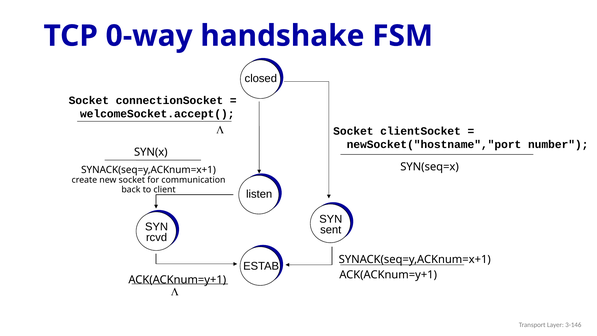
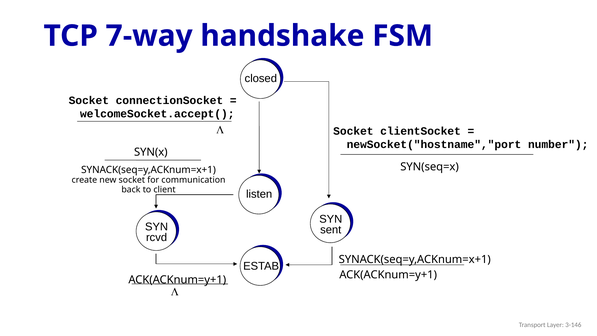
0-way: 0-way -> 7-way (149, 36)
